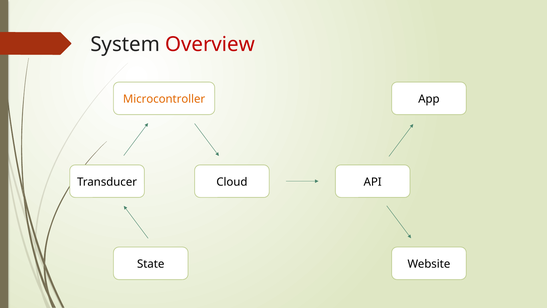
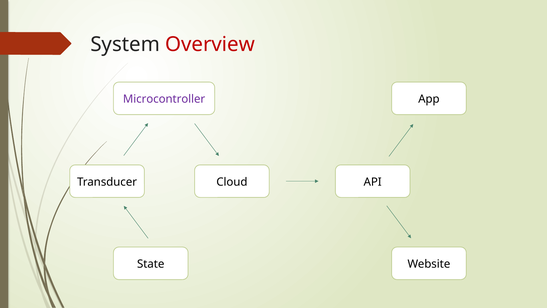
Microcontroller colour: orange -> purple (164, 99)
